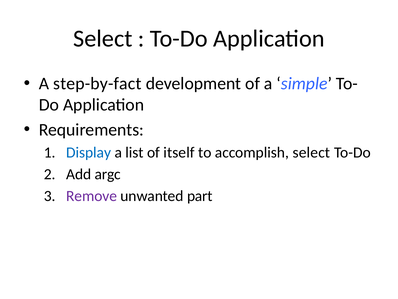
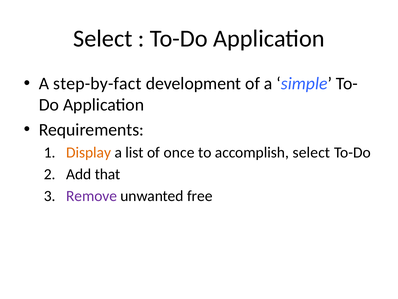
Display colour: blue -> orange (89, 152)
itself: itself -> once (179, 152)
argc: argc -> that (108, 174)
part: part -> free (200, 196)
